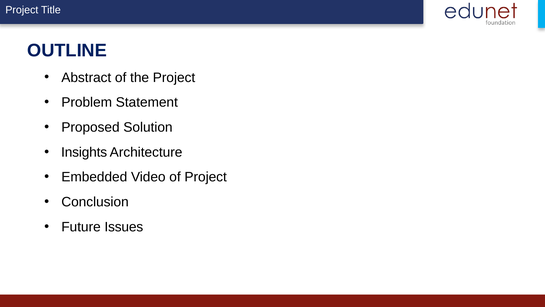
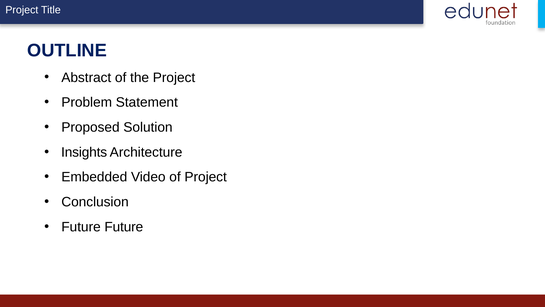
Future Issues: Issues -> Future (124, 227)
